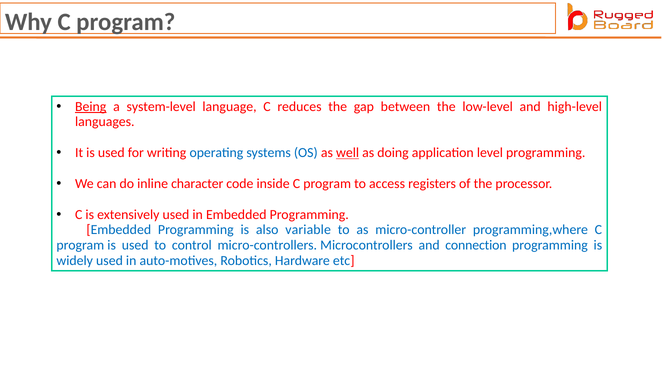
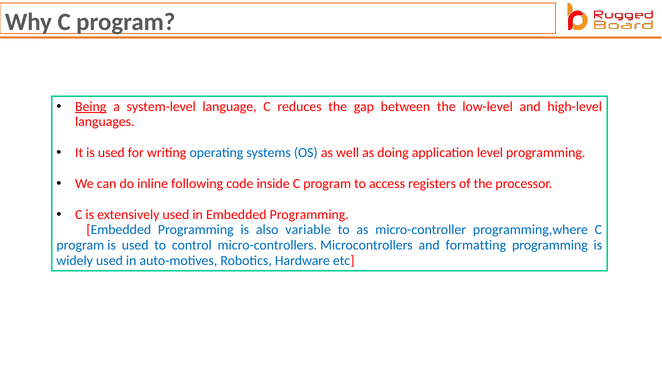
well underline: present -> none (348, 152)
character: character -> following (197, 183)
connection: connection -> formatting (476, 245)
